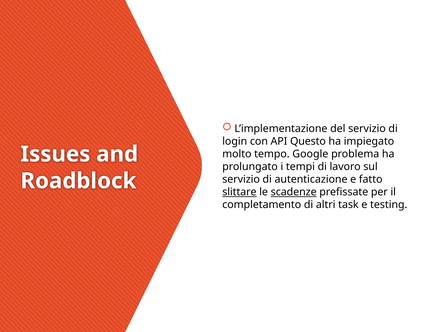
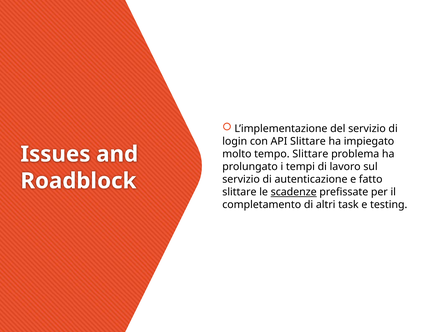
API Questo: Questo -> Slittare (308, 141)
tempo Google: Google -> Slittare (310, 154)
slittare underline: present -> none (239, 192)
